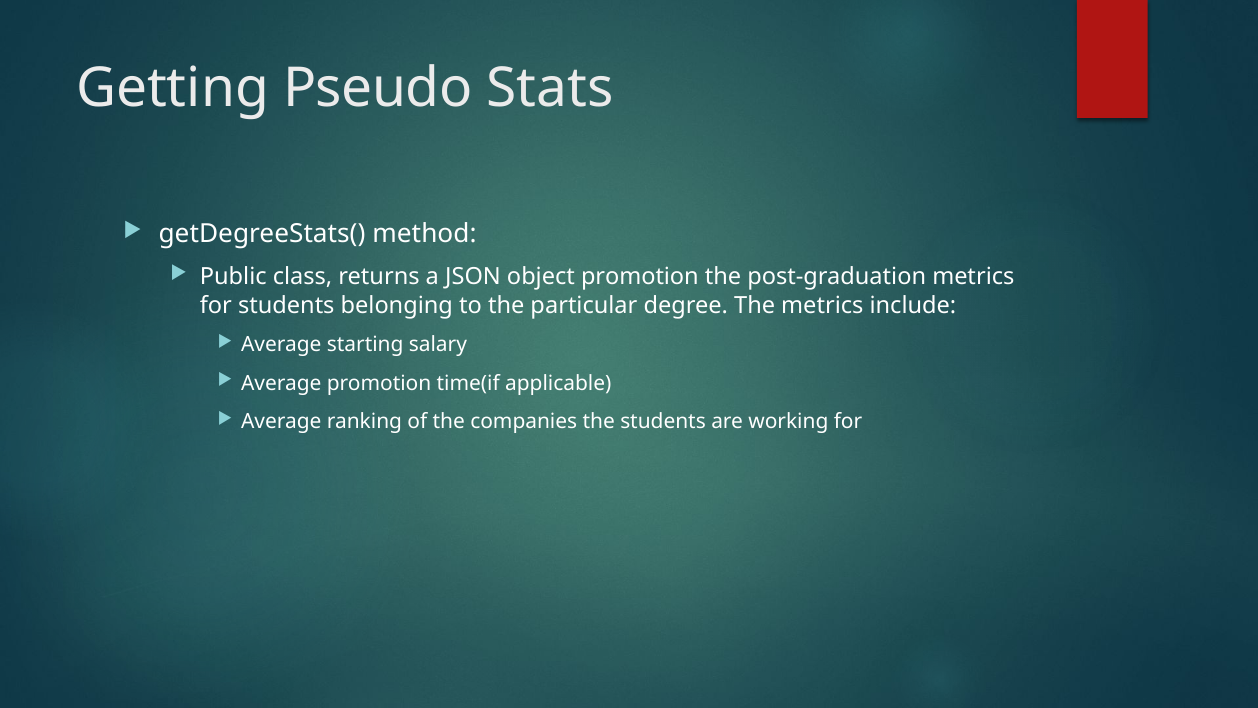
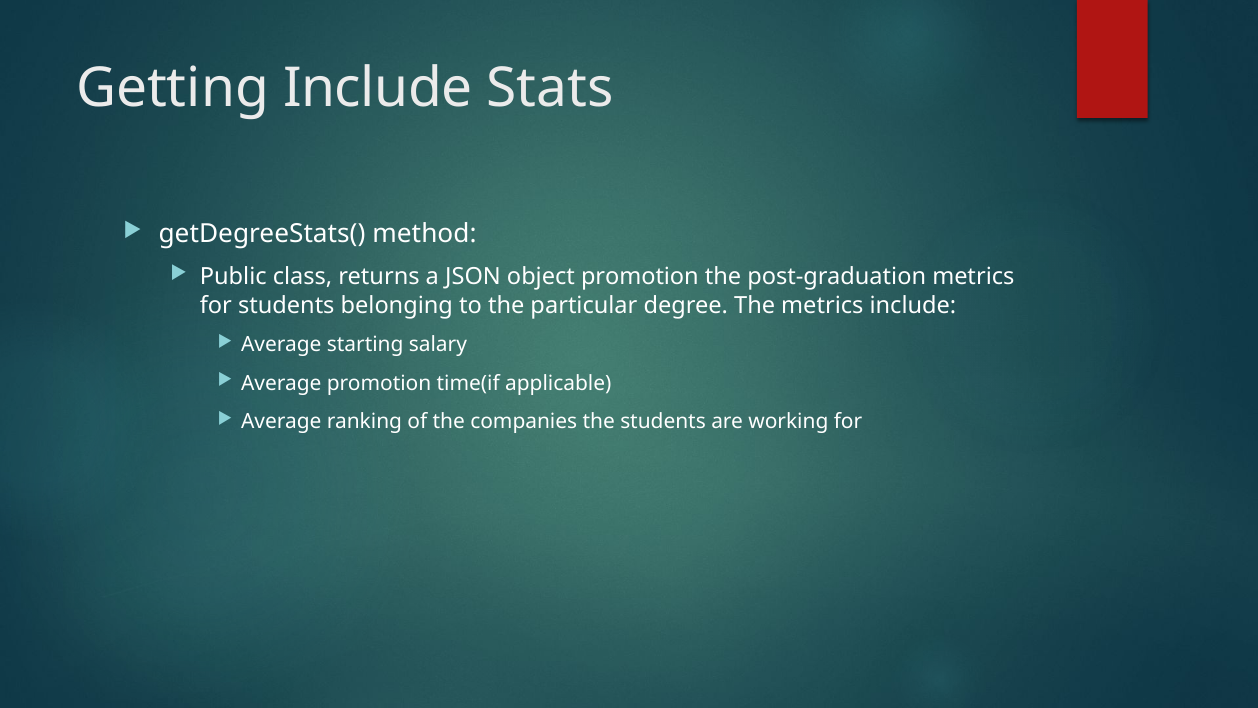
Getting Pseudo: Pseudo -> Include (378, 88)
